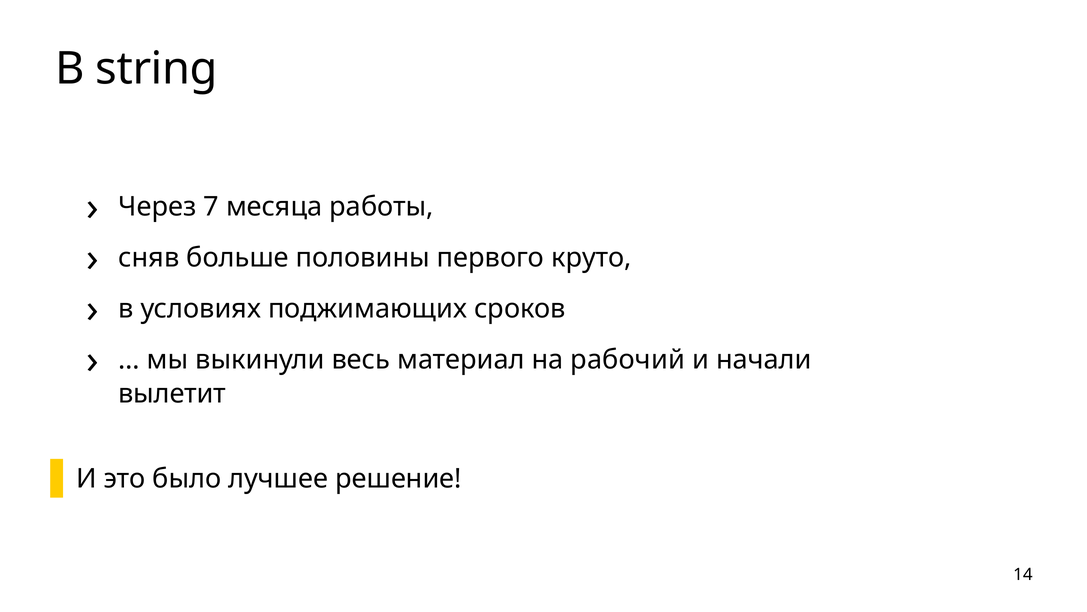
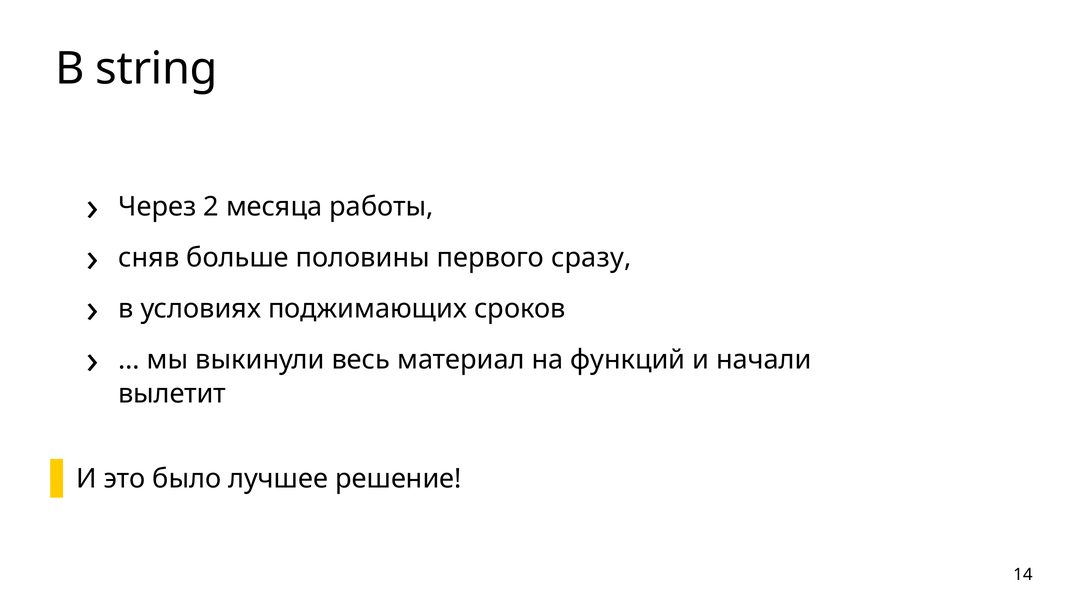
7: 7 -> 2 (211, 207)
круто: круто -> сразу (591, 258)
рабочий: рабочий -> функций (628, 360)
